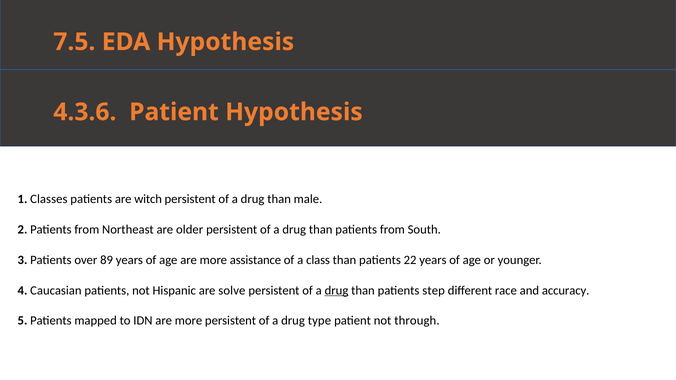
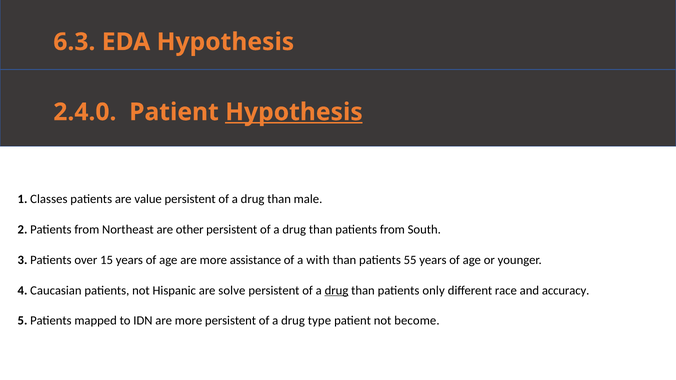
7.5: 7.5 -> 6.3 (74, 42)
4.3.6: 4.3.6 -> 2.4.0 (85, 112)
Hypothesis underline: none -> present (294, 112)
witch: witch -> value (148, 199)
older: older -> other (190, 230)
89: 89 -> 15 (107, 260)
class: class -> with (318, 260)
22: 22 -> 55 (410, 260)
step: step -> only (434, 291)
through: through -> become (417, 321)
